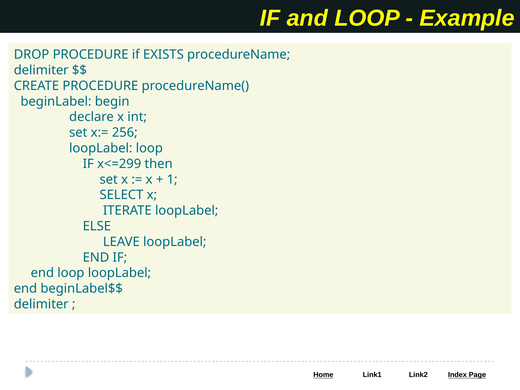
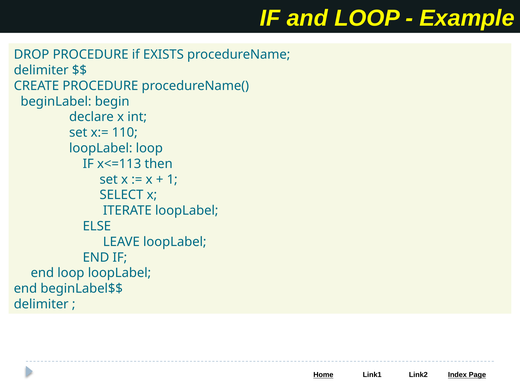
256: 256 -> 110 (125, 133)
x<=299: x<=299 -> x<=113 (119, 164)
